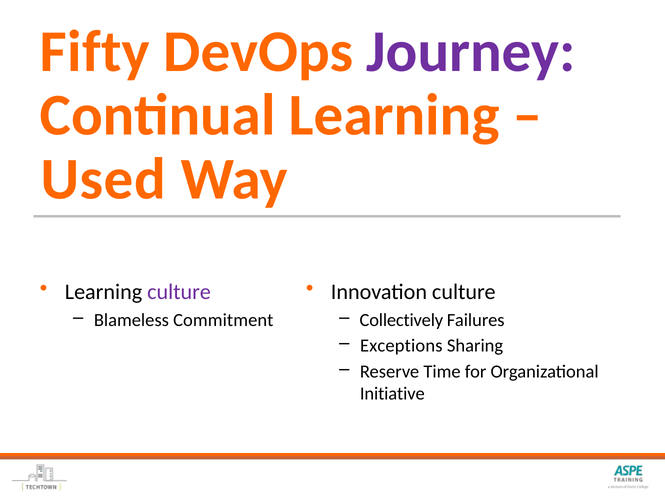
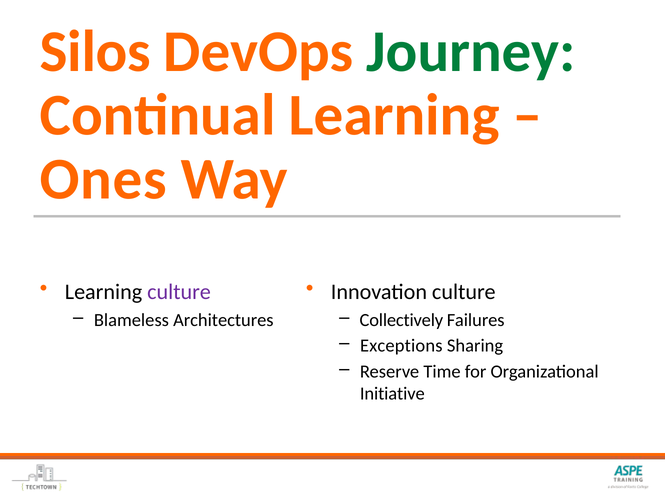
Fifty: Fifty -> Silos (95, 51)
Journey colour: purple -> green (471, 51)
Used: Used -> Ones (103, 179)
Commitment: Commitment -> Architectures (223, 320)
